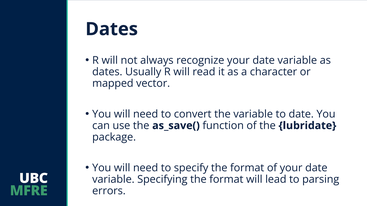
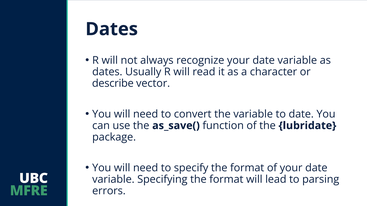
mapped: mapped -> describe (113, 84)
